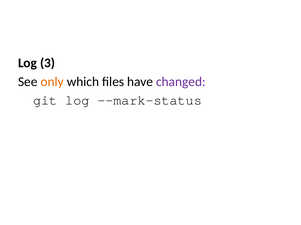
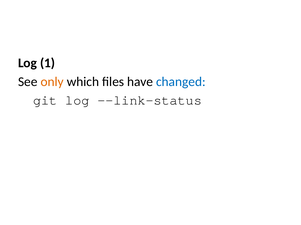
3: 3 -> 1 (48, 63)
changed colour: purple -> blue (181, 82)
--mark-status: --mark-status -> --link-status (150, 101)
